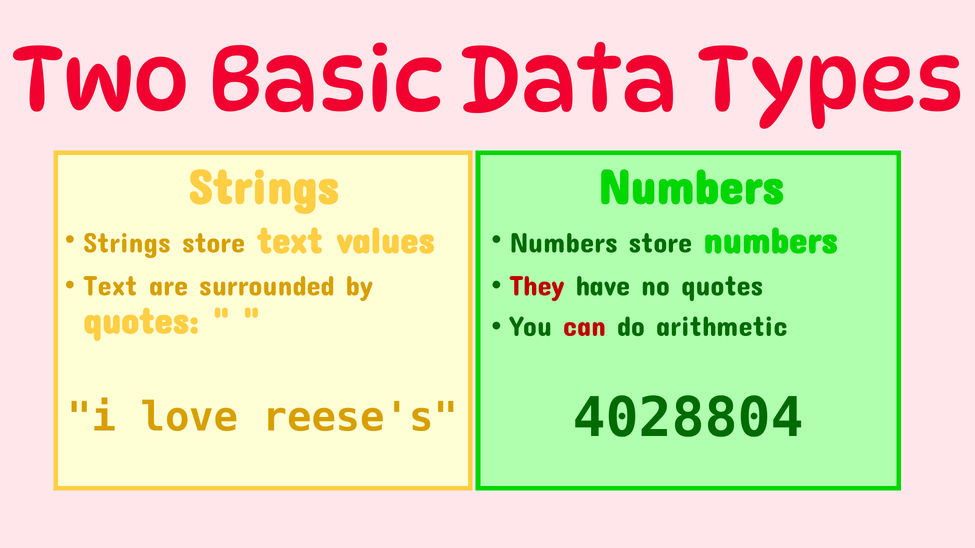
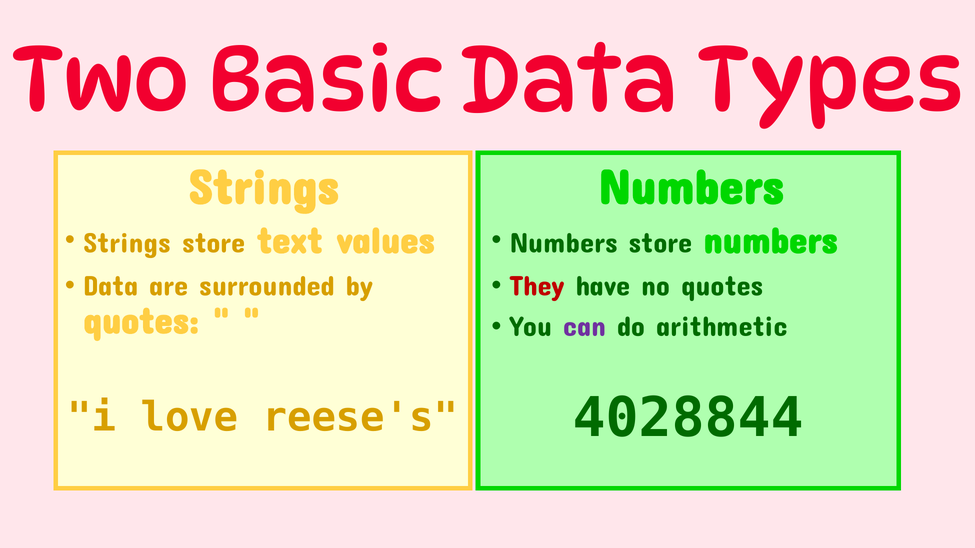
Text: Text -> Data (111, 286)
can colour: red -> purple (585, 327)
4028804: 4028804 -> 4028844 (688, 419)
